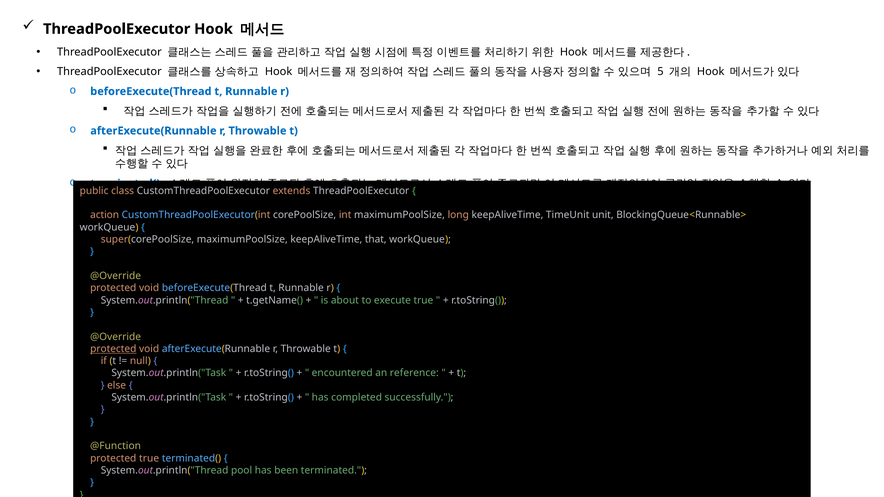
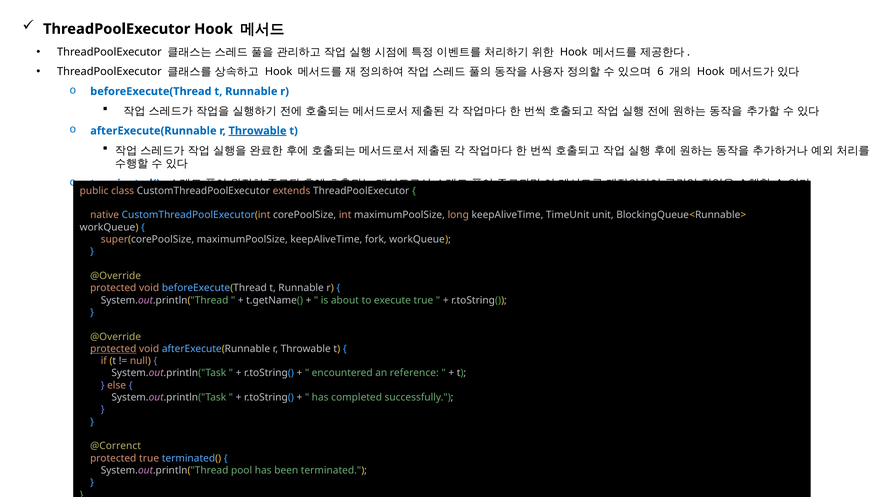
5: 5 -> 6 (660, 72)
Throwable underline: none -> present (258, 131)
action: action -> native (105, 215)
that: that -> fork (376, 240)
@Function: @Function -> @Correnct (116, 446)
